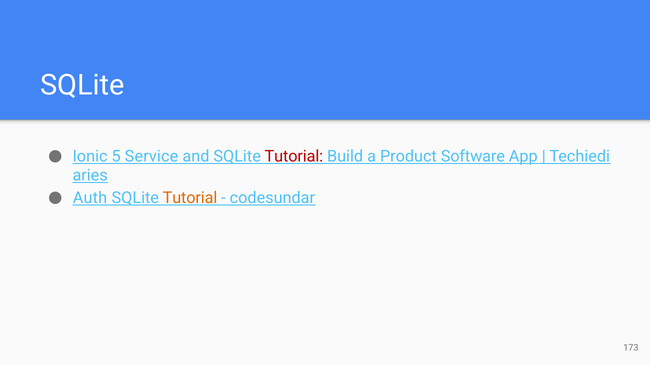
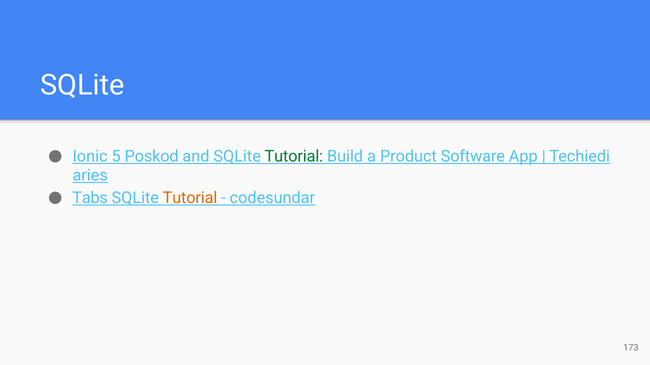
Service: Service -> Poskod (152, 157)
Tutorial colour: red -> green (294, 157)
Auth: Auth -> Tabs (90, 198)
